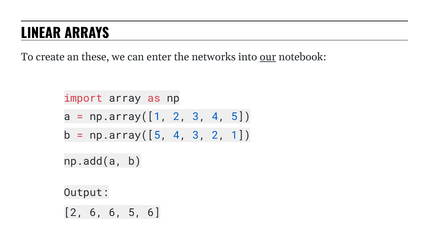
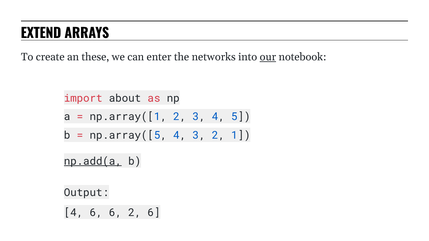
LINEAR: LINEAR -> EXTEND (41, 34)
array: array -> about (125, 98)
np.add(a underline: none -> present (93, 161)
2: 2 -> 4 (73, 213)
6 5: 5 -> 2 (135, 213)
